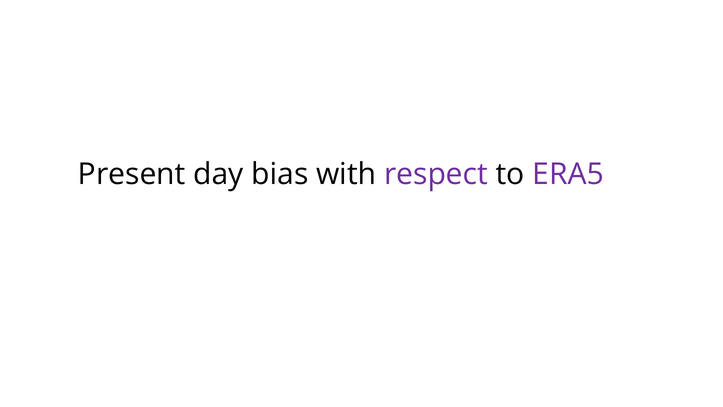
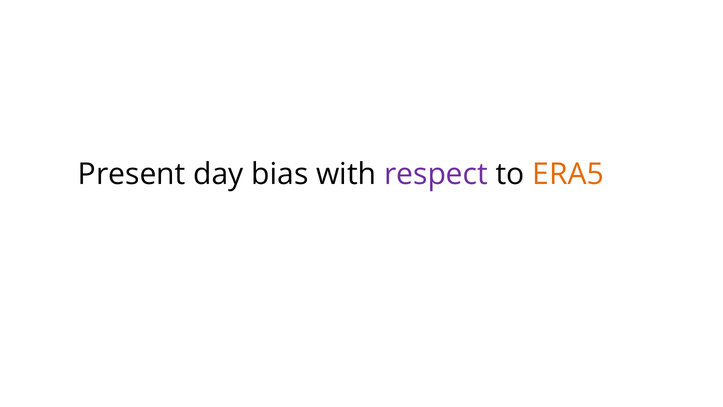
ERA5 colour: purple -> orange (568, 174)
